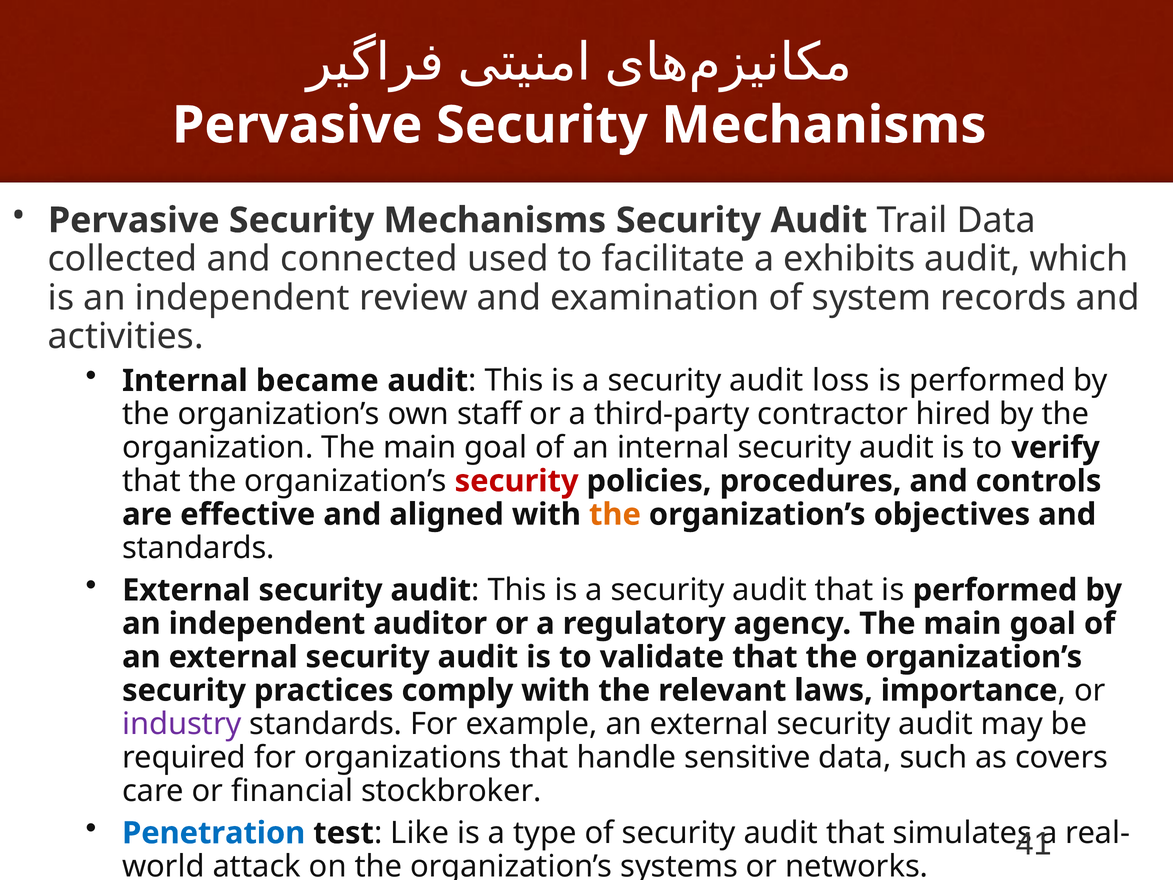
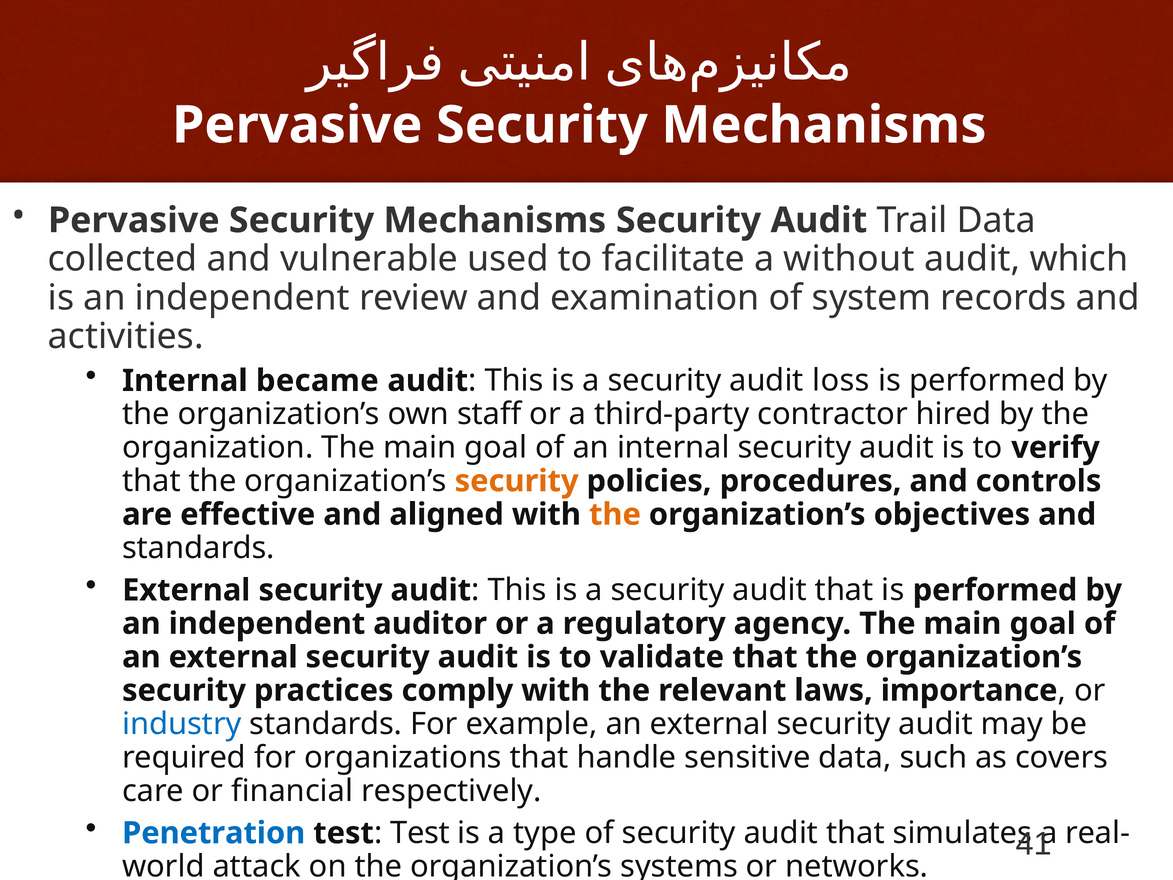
connected: connected -> vulnerable (369, 259)
exhibits: exhibits -> without (849, 259)
security colour: red -> orange (517, 481)
industry colour: purple -> blue (182, 724)
stockbroker: stockbroker -> respectively (451, 791)
Like: Like -> Test (420, 833)
